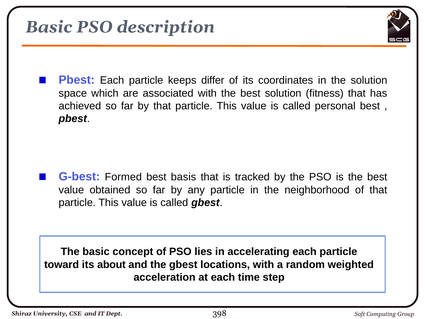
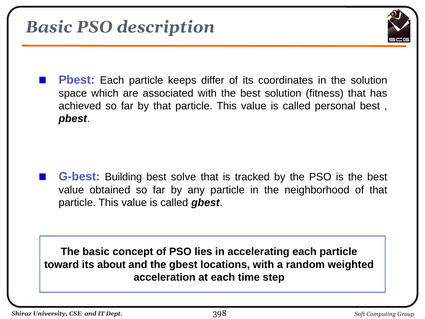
Formed: Formed -> Building (123, 177)
basis: basis -> solve (184, 177)
